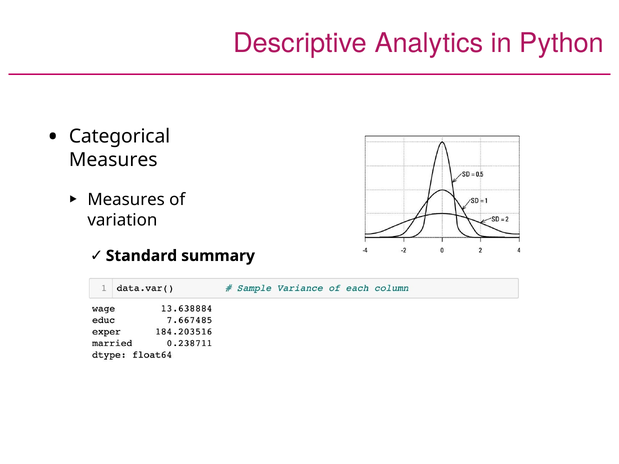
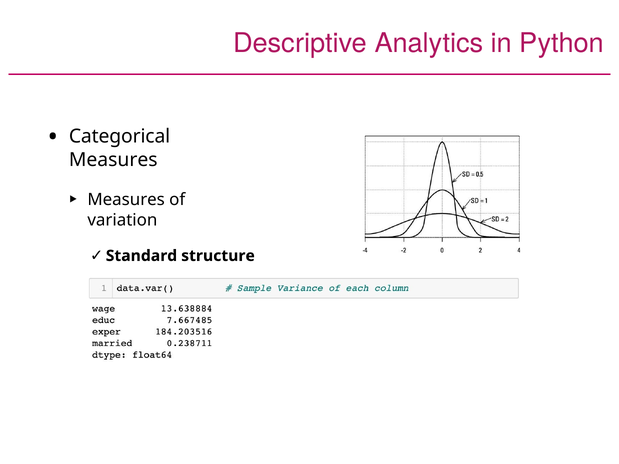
summary: summary -> structure (218, 256)
